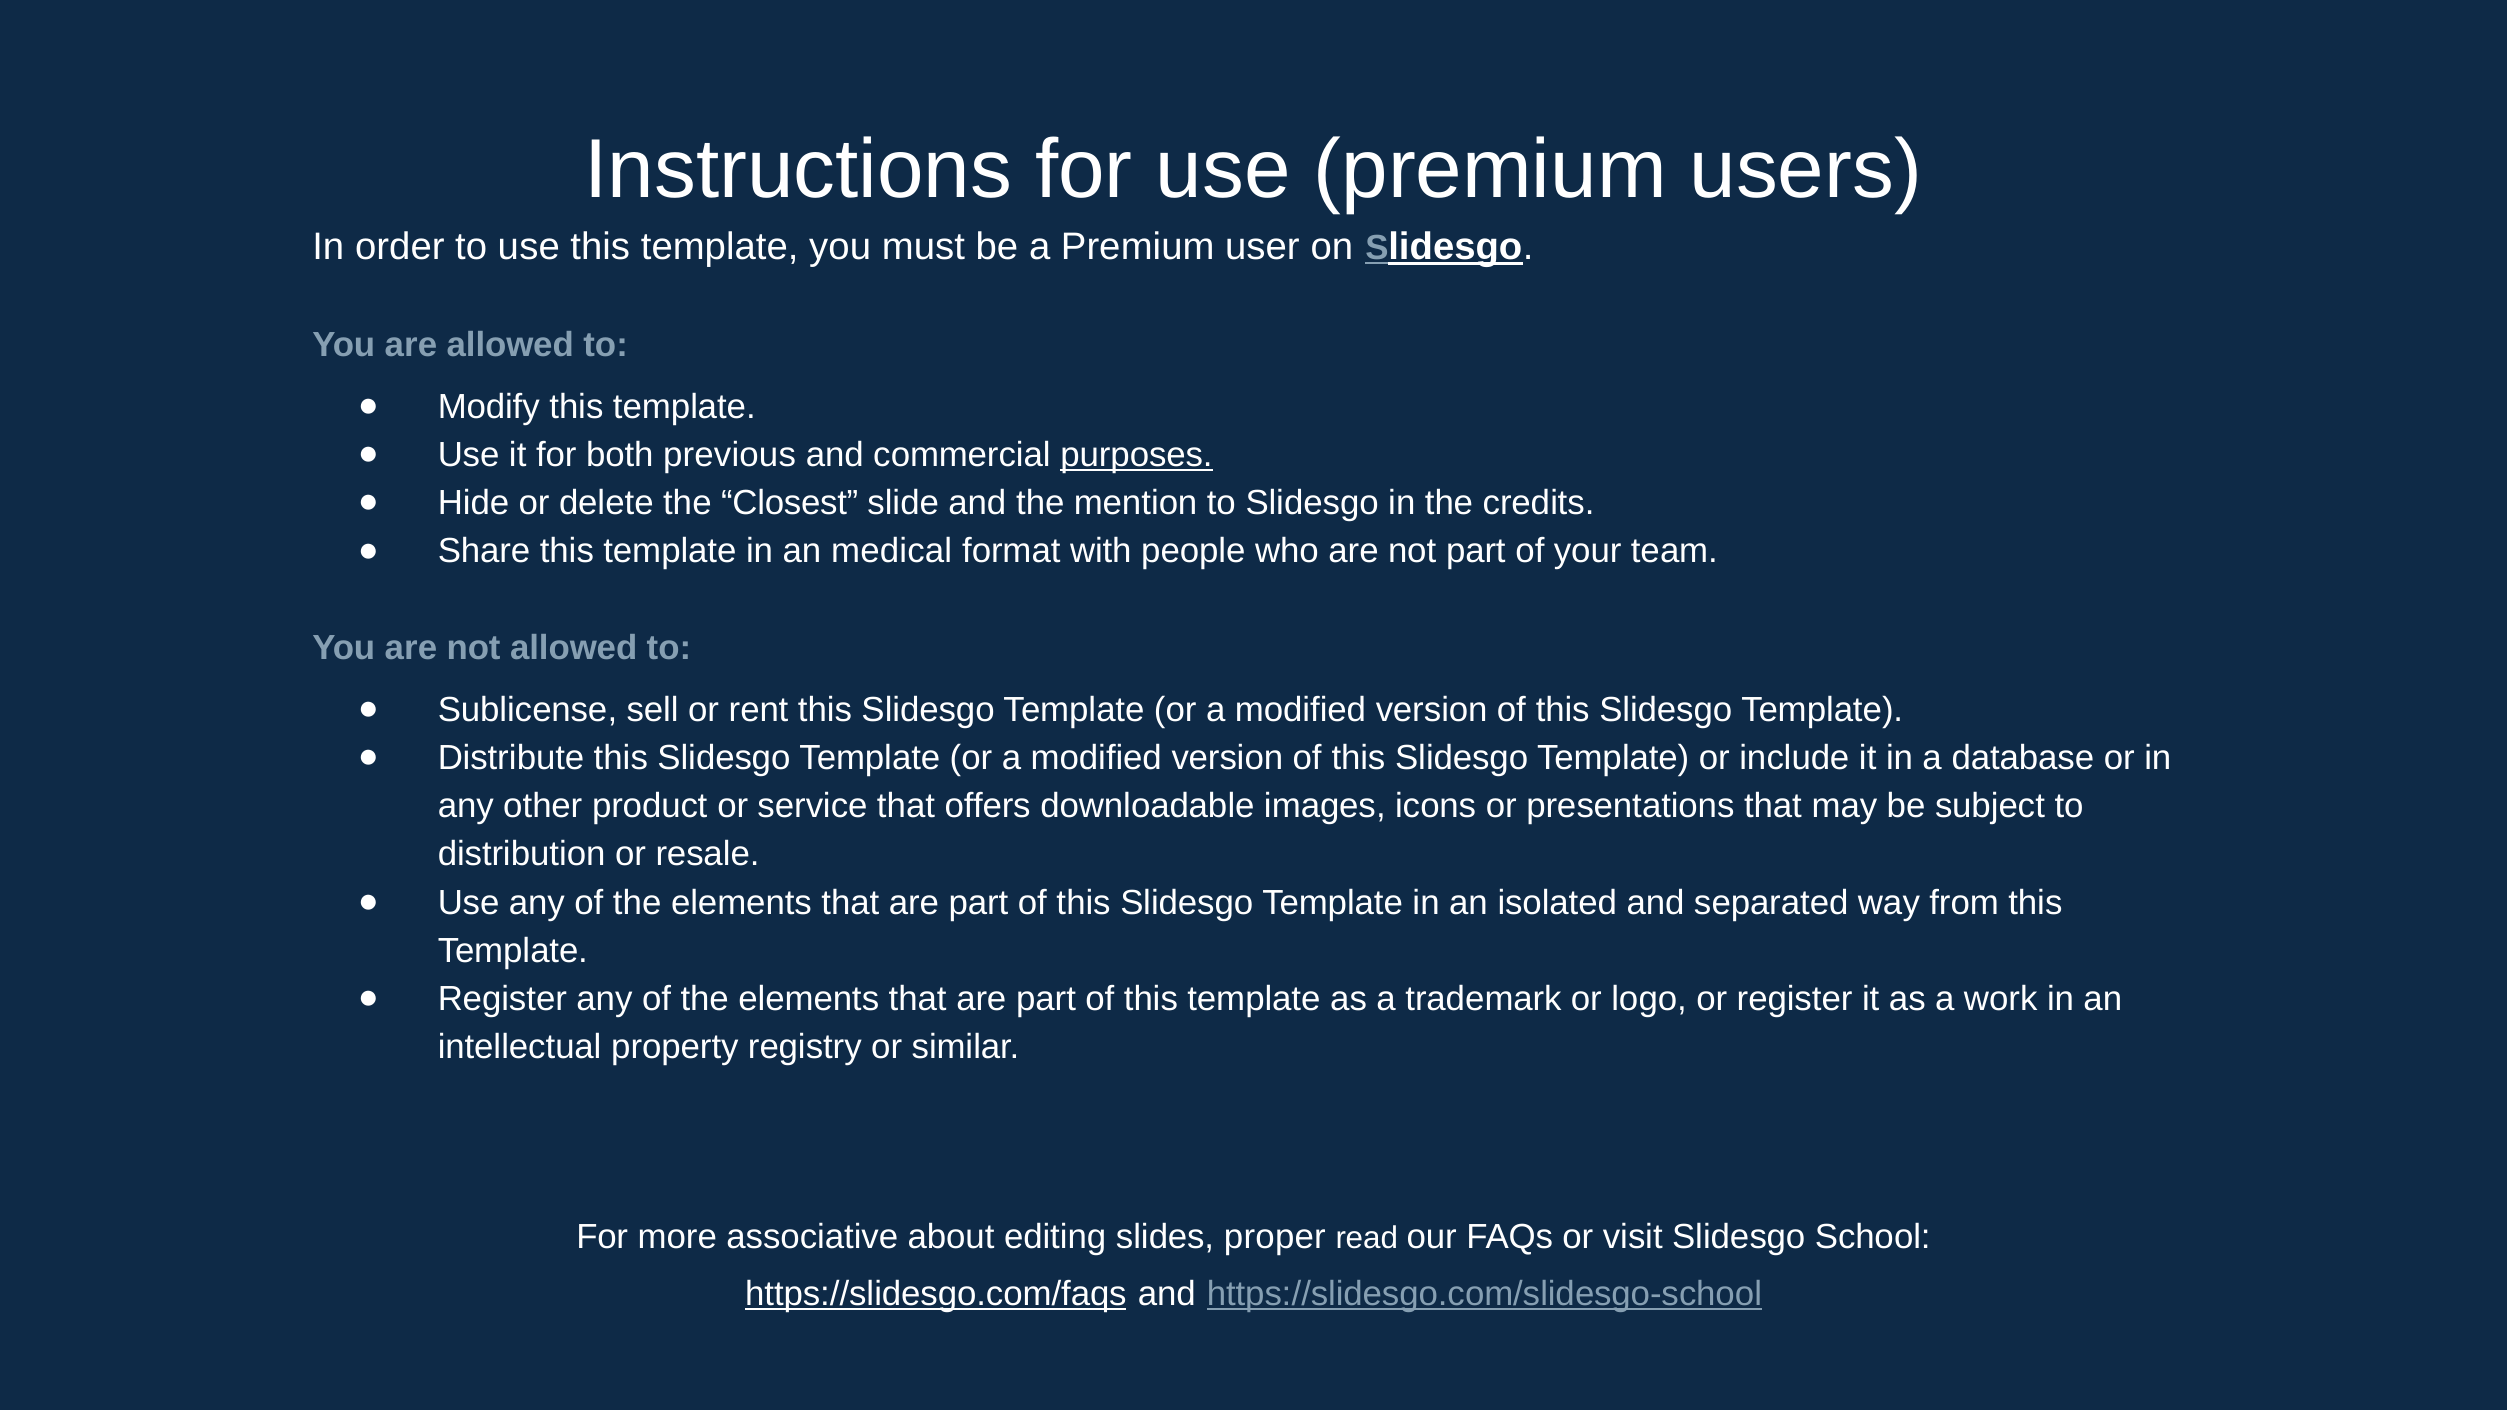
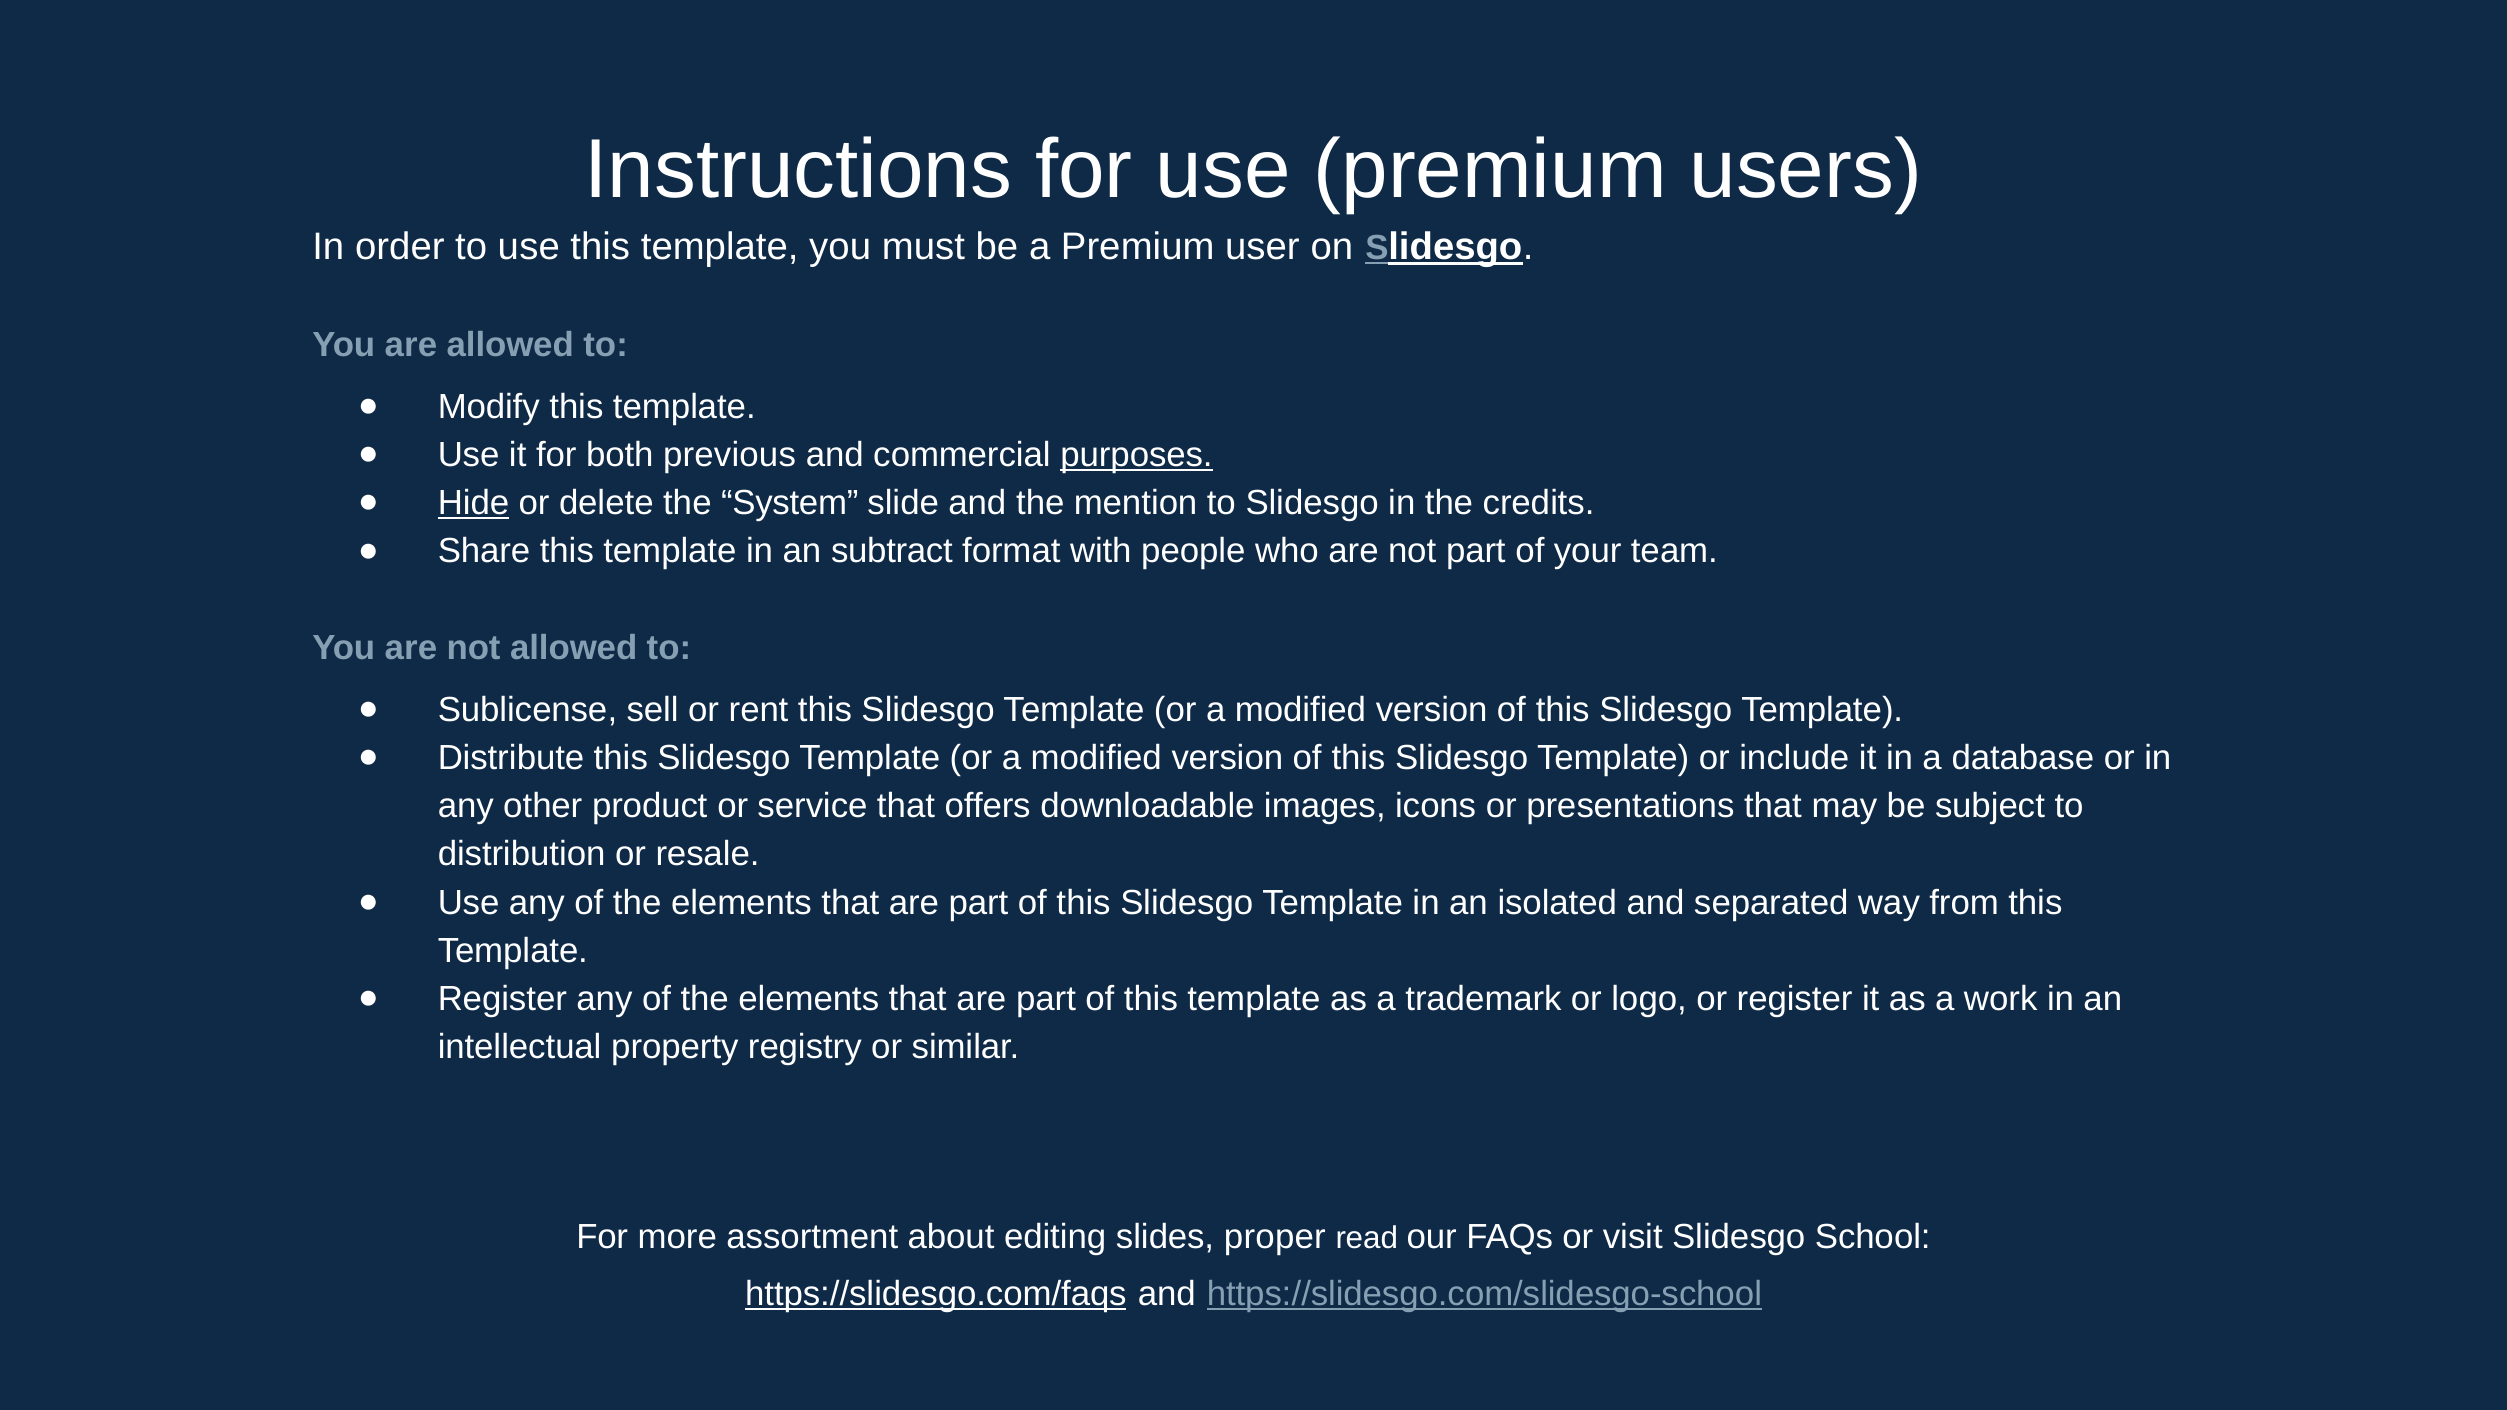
Hide underline: none -> present (473, 504)
Closest: Closest -> System (790, 504)
medical: medical -> subtract (892, 552)
associative: associative -> assortment (812, 1237)
